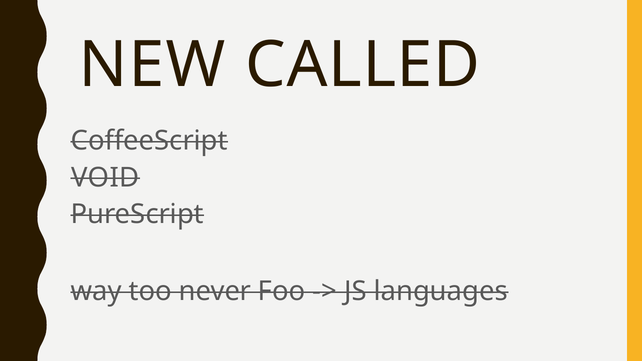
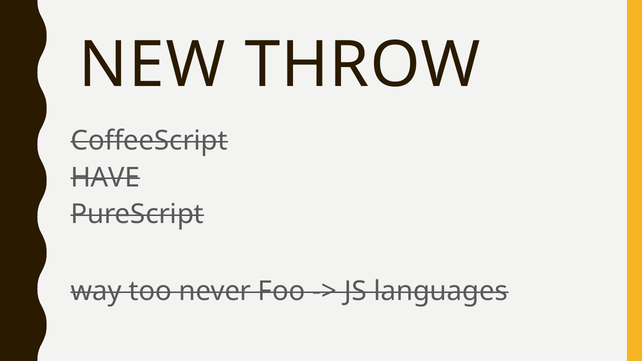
CALLED: CALLED -> THROW (363, 65)
VOID: VOID -> HAVE (105, 178)
